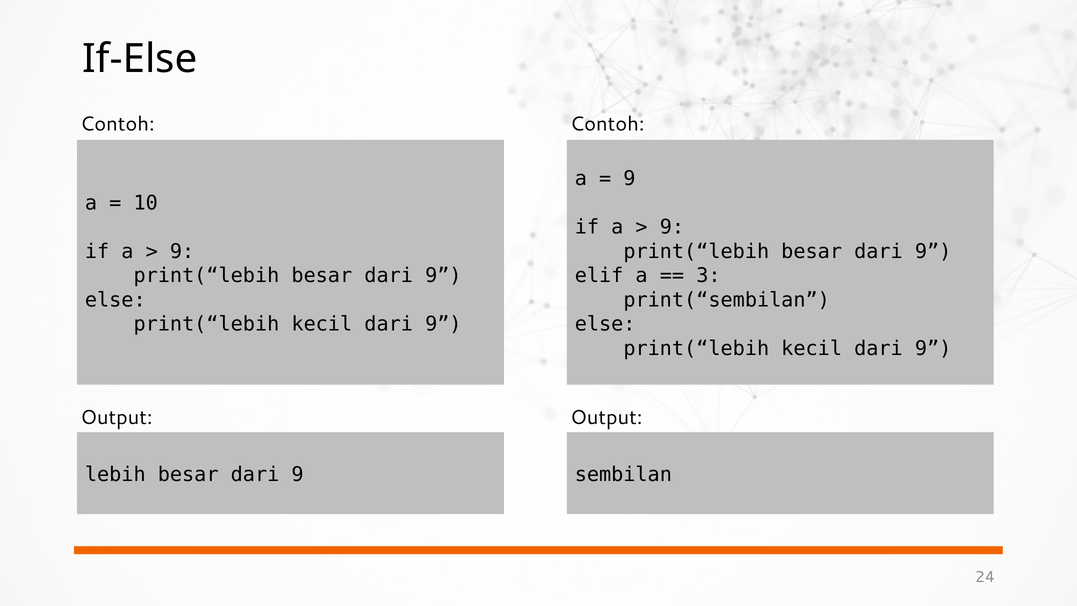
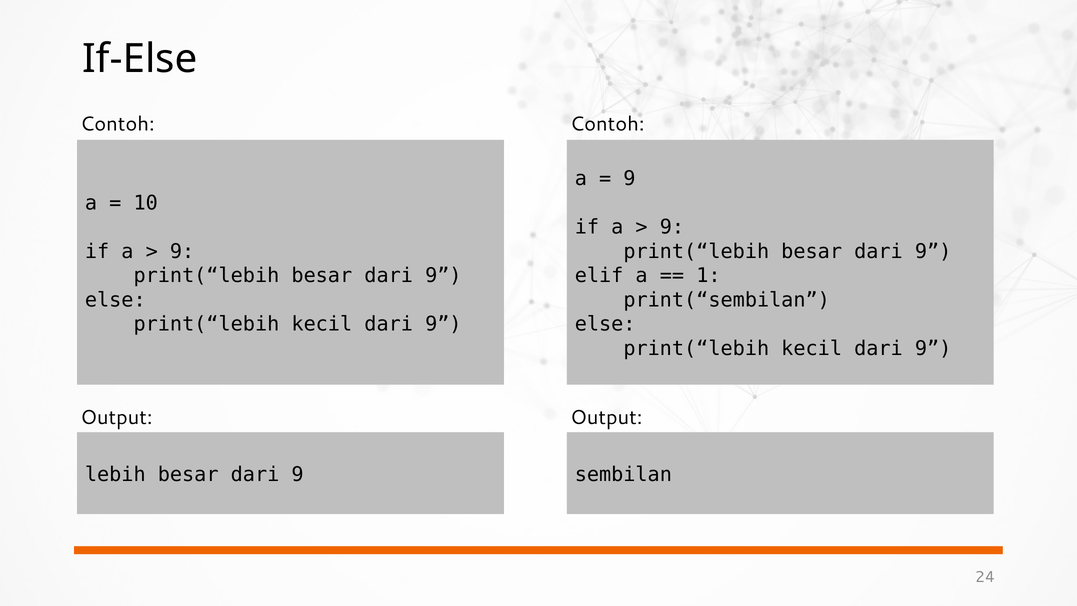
3: 3 -> 1 (708, 276)
